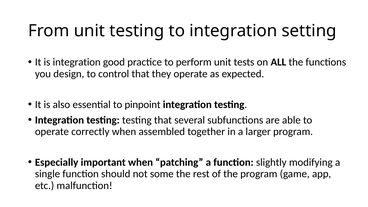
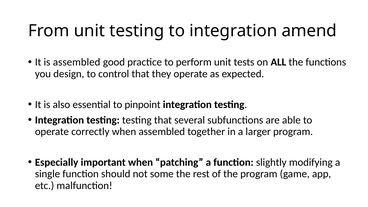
setting: setting -> amend (309, 31)
is integration: integration -> assembled (77, 62)
